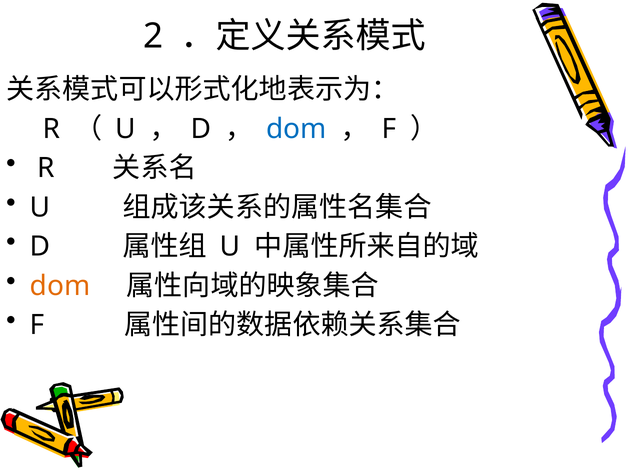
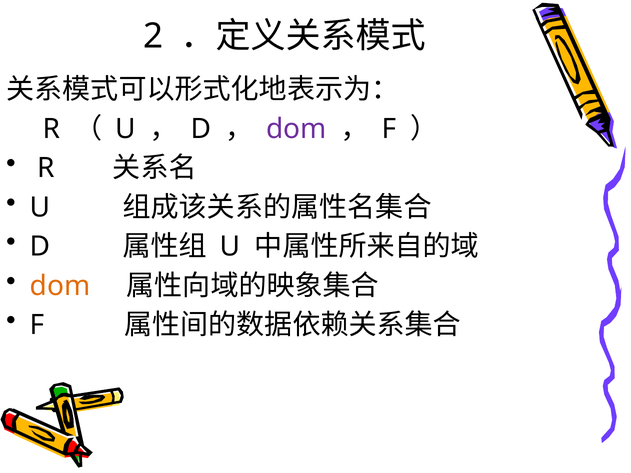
dom colour: blue -> purple (296, 129)
